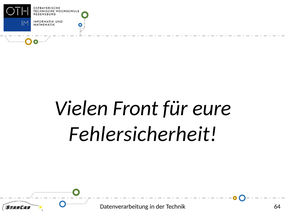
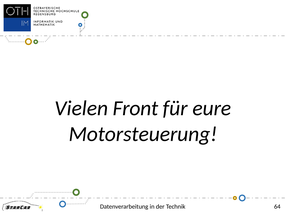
Fehlersicherheit: Fehlersicherheit -> Motorsteuerung (143, 134)
